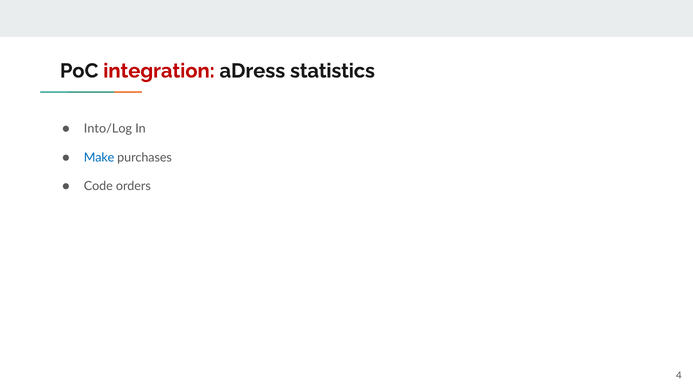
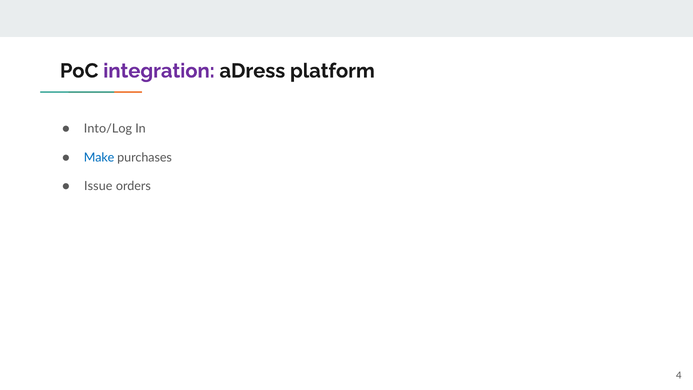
integration colour: red -> purple (159, 71)
statistics: statistics -> platform (332, 71)
Code: Code -> Issue (98, 186)
